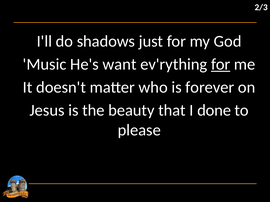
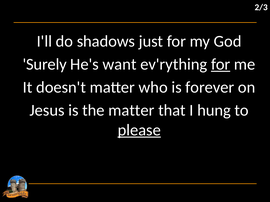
Music: Music -> Surely (45, 64)
the beauty: beauty -> matter (131, 111)
done: done -> hung (214, 111)
please underline: none -> present (139, 130)
